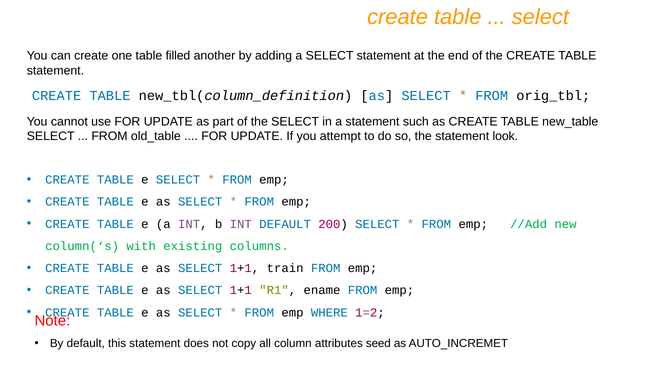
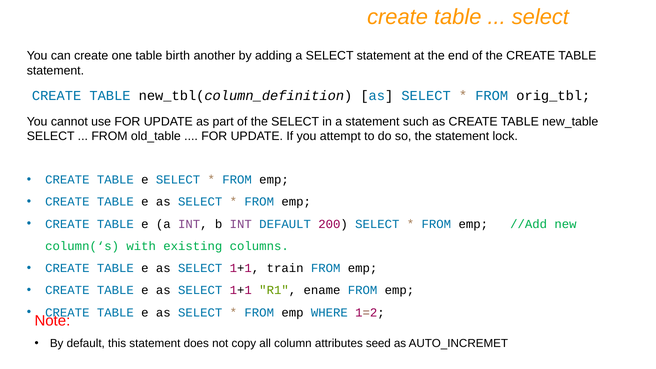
filled: filled -> birth (178, 56)
look: look -> lock (505, 136)
